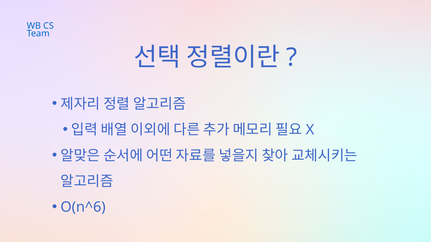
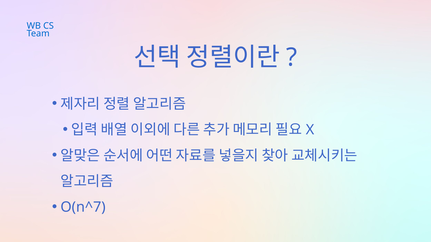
O(n^6: O(n^6 -> O(n^7 (83, 208)
